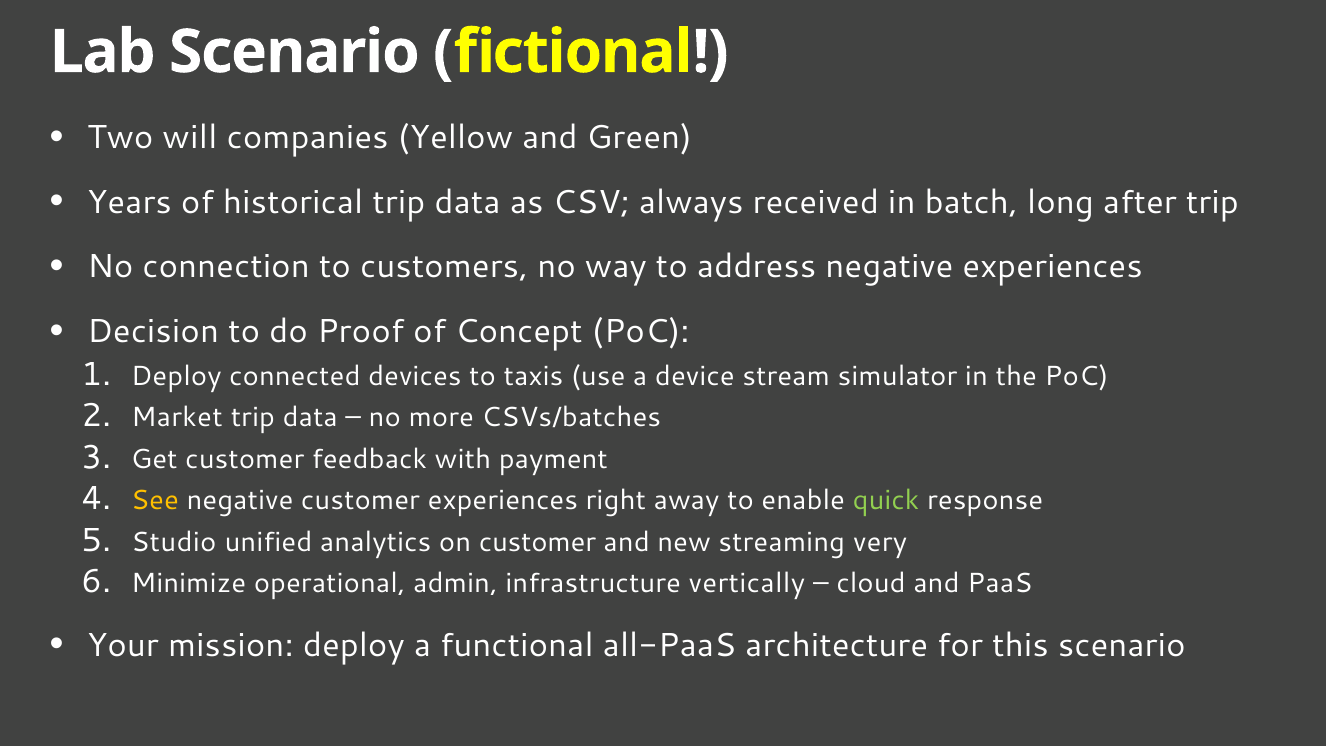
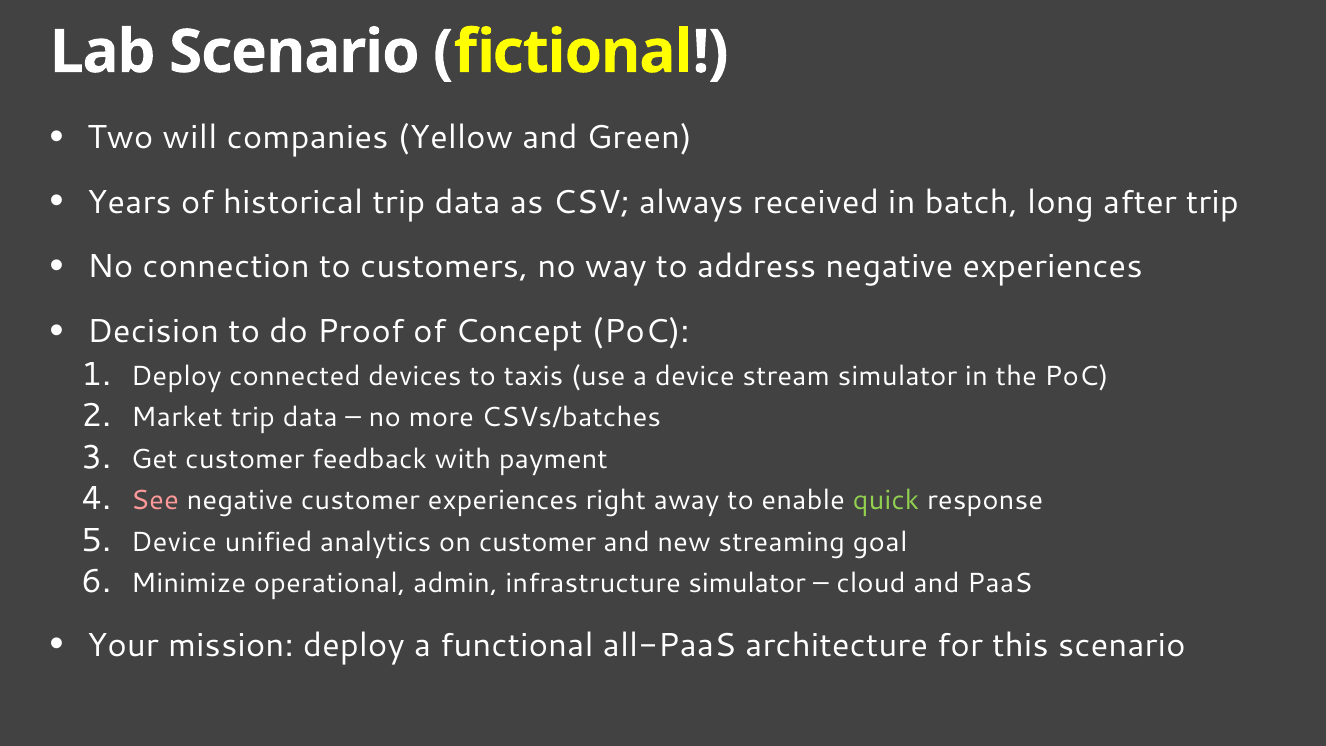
See colour: yellow -> pink (155, 500)
Studio: Studio -> Device (174, 542)
very: very -> goal (880, 542)
infrastructure vertically: vertically -> simulator (747, 583)
